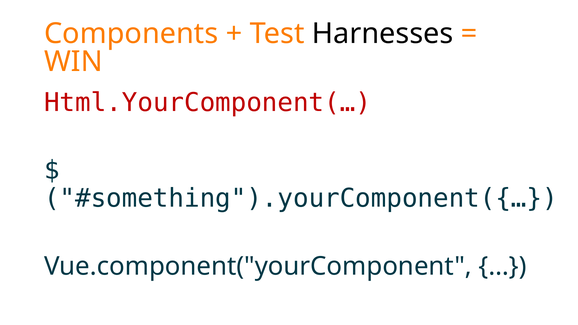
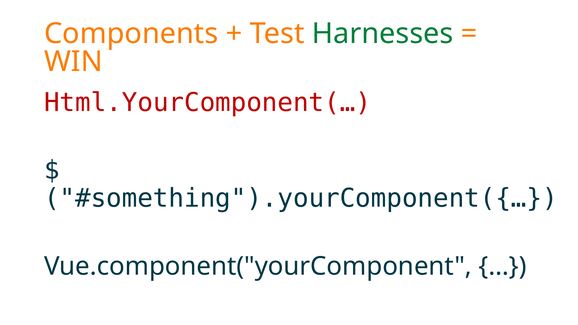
Harnesses colour: black -> green (383, 34)
